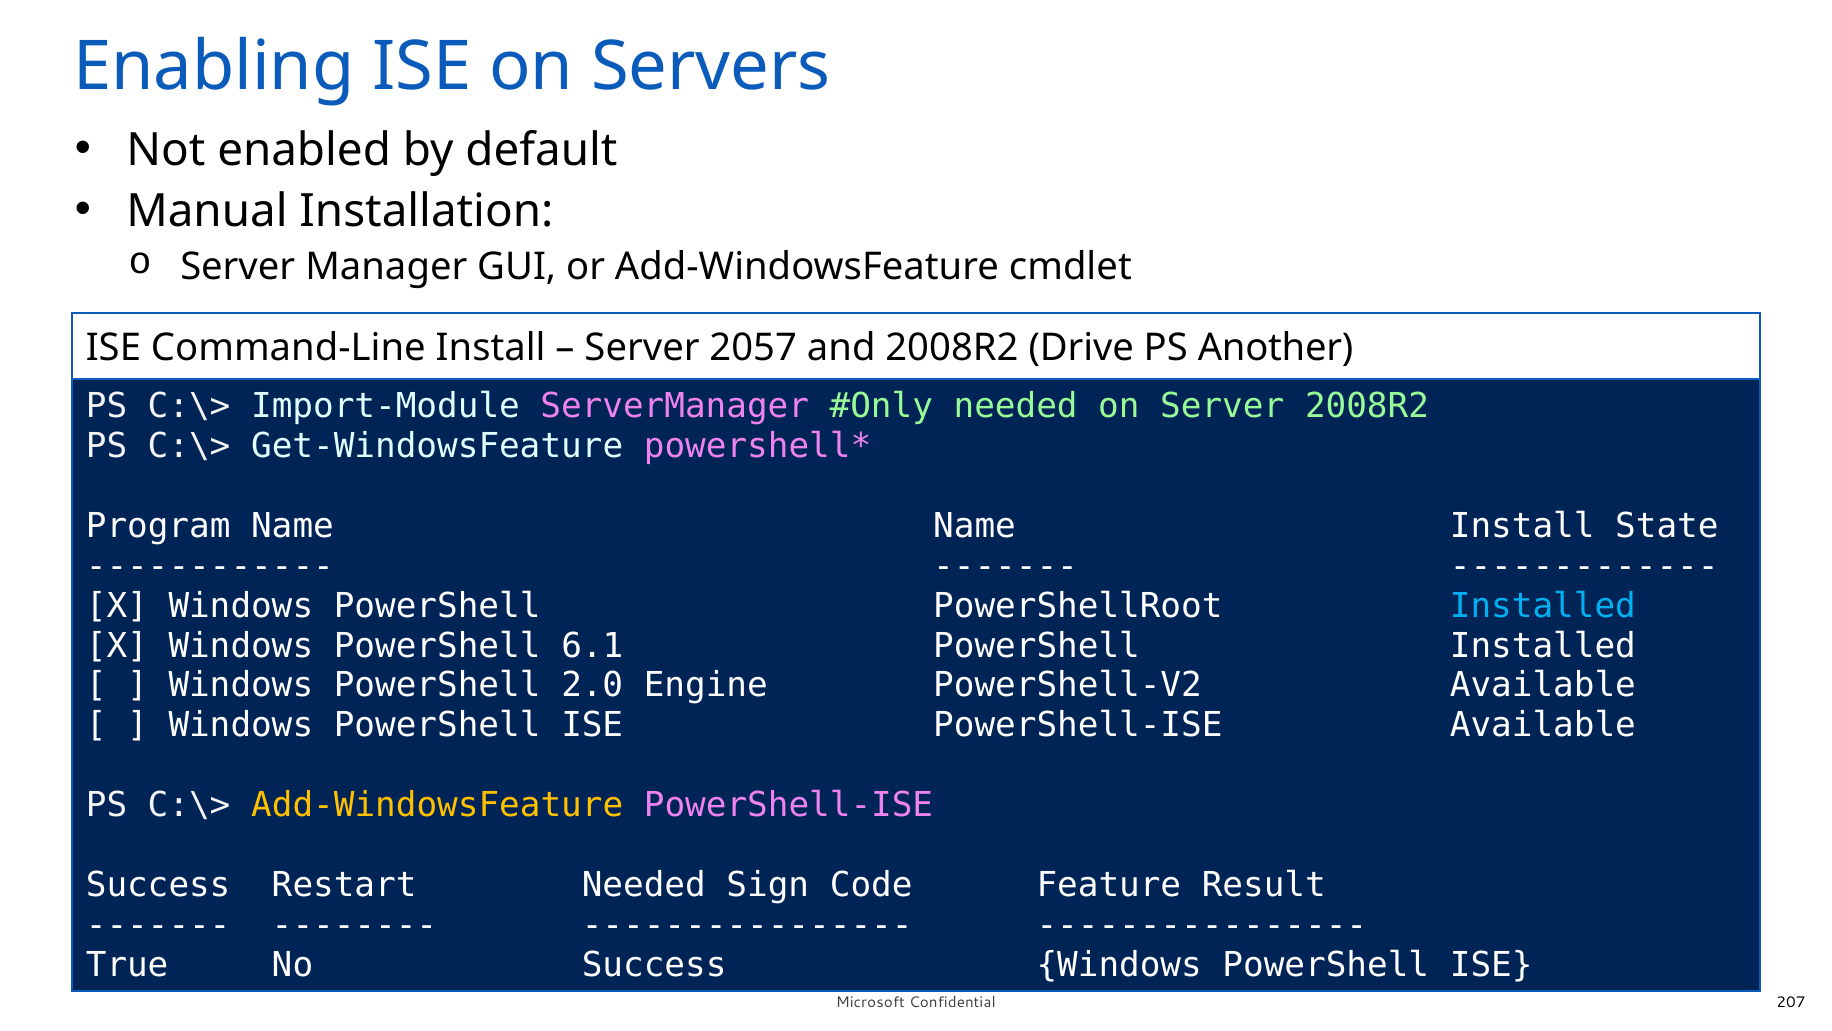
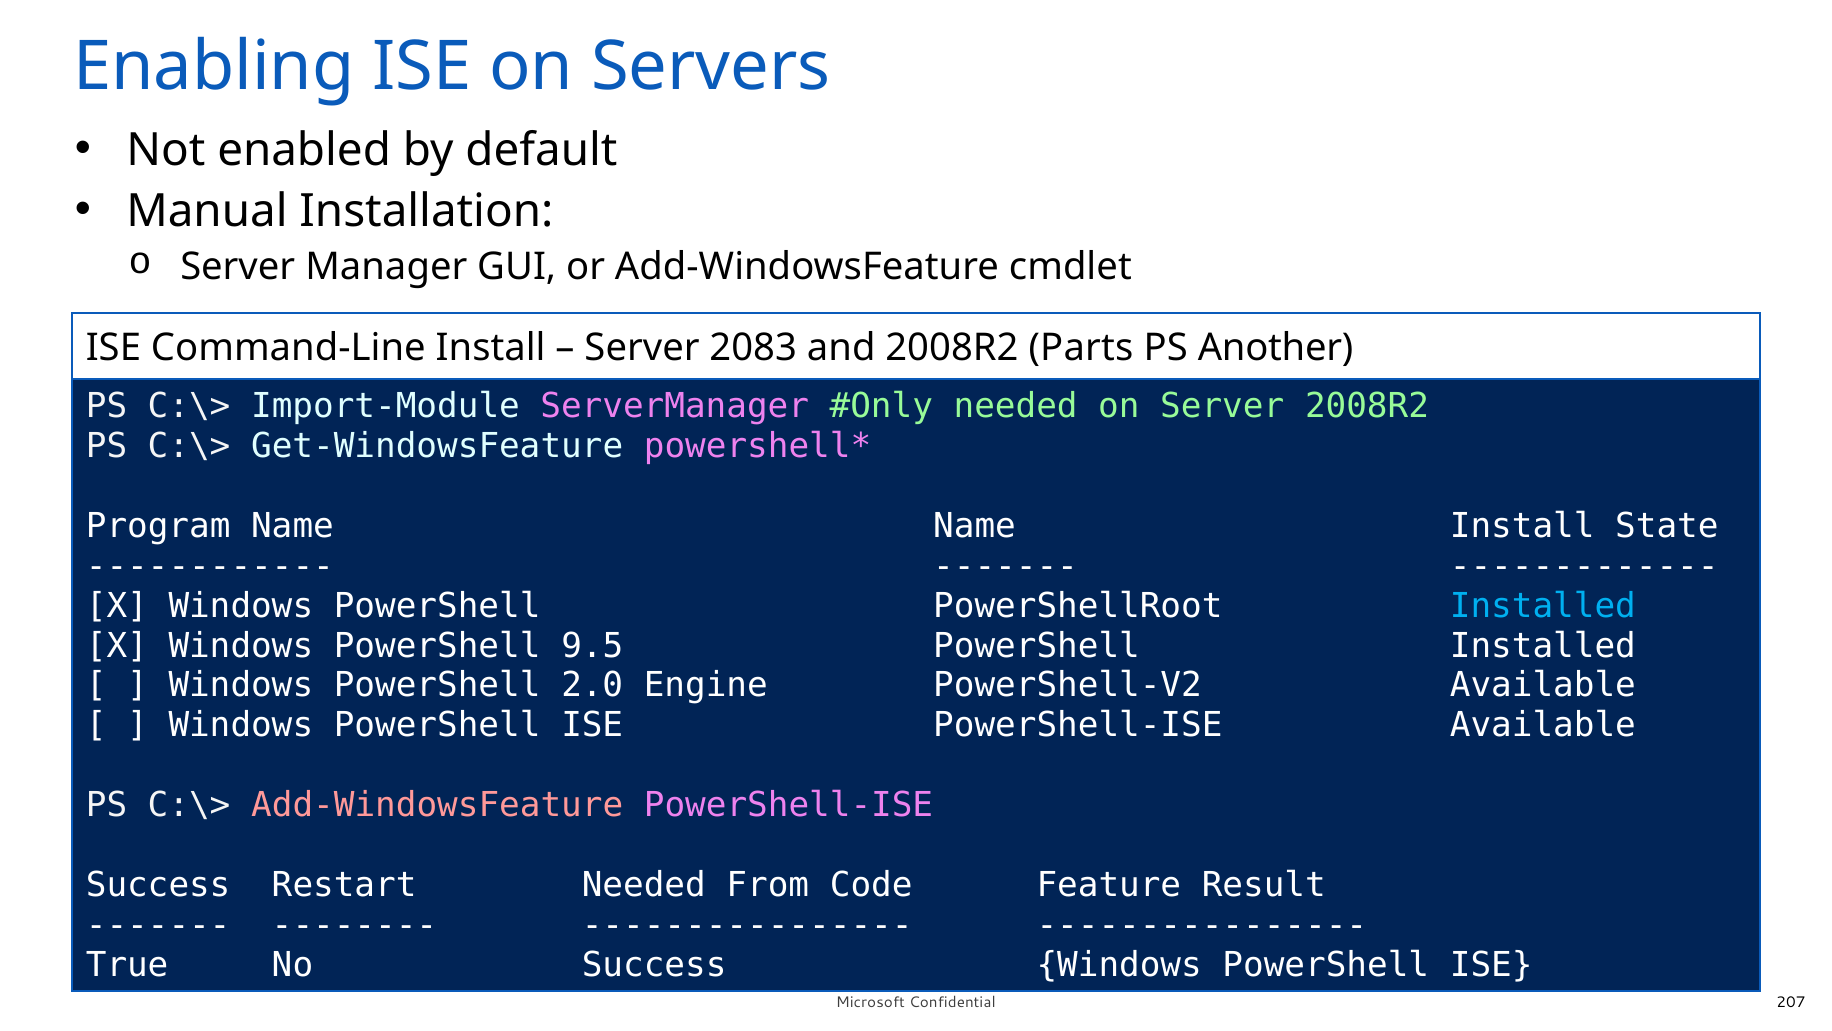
2057: 2057 -> 2083 (753, 348)
Drive: Drive -> Parts (1081, 348)
6.1: 6.1 -> 9.5 (592, 645)
Add-WindowsFeature colour: yellow -> pink (437, 805)
Sign: Sign -> From (768, 885)
